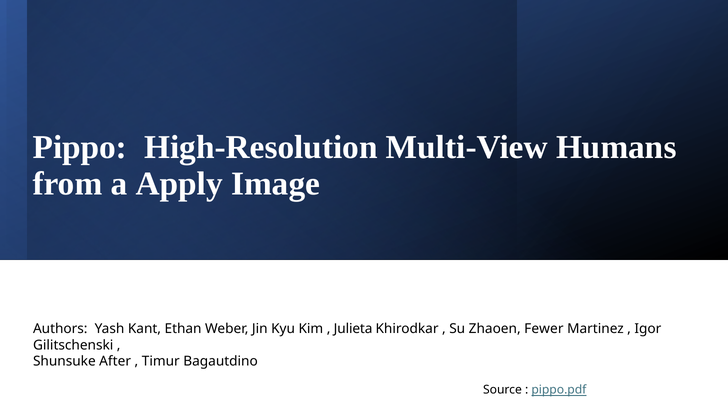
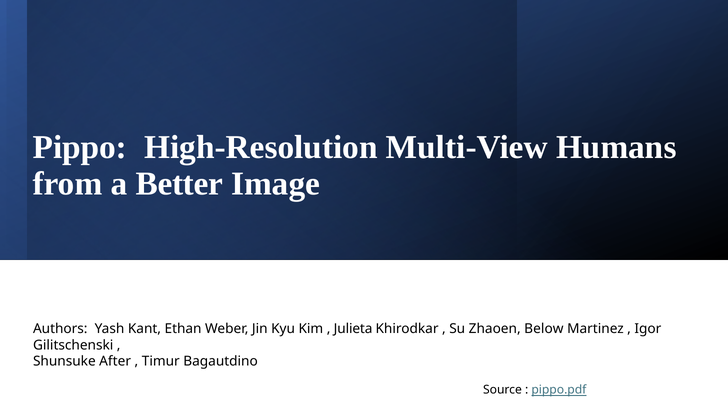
Apply: Apply -> Better (179, 184)
Fewer: Fewer -> Below (544, 329)
